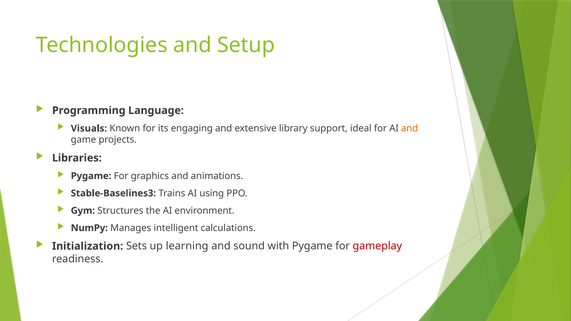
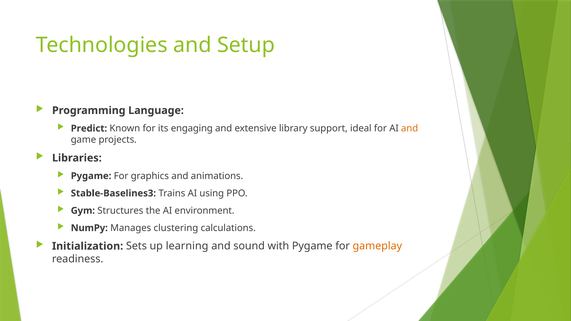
Visuals: Visuals -> Predict (89, 128)
intelligent: intelligent -> clustering (176, 228)
gameplay colour: red -> orange (377, 246)
